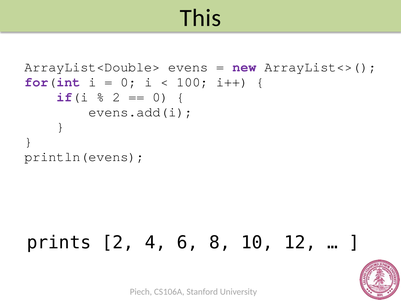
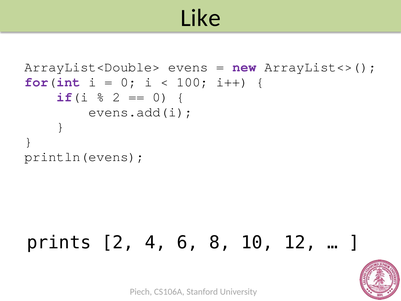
This: This -> Like (201, 18)
